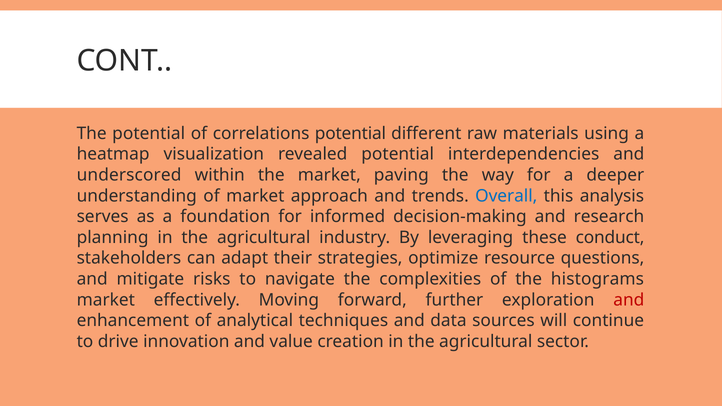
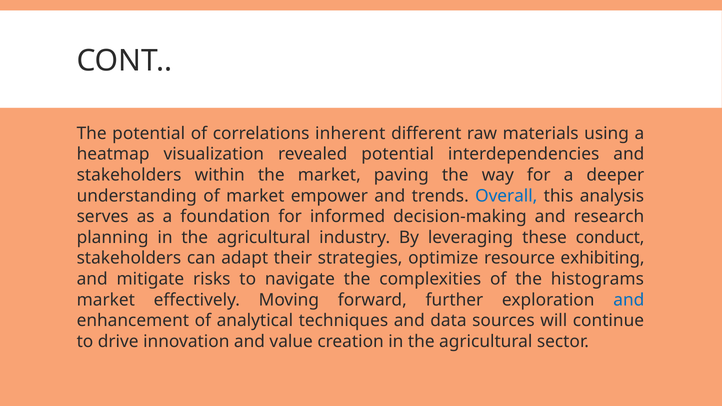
correlations potential: potential -> inherent (350, 133)
underscored: underscored -> stakeholders (129, 175)
approach: approach -> empower (329, 196)
questions: questions -> exhibiting (603, 258)
and colour: red -> blue (629, 300)
